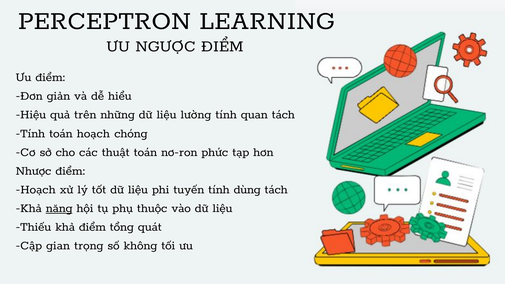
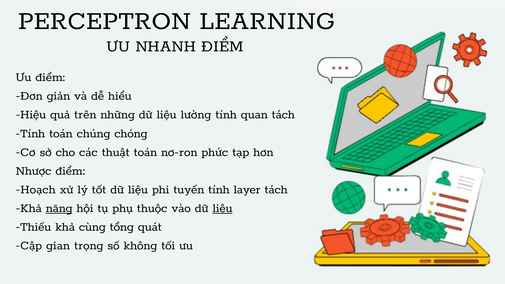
NGƯỢC: NGƯỢC -> NHANH (166, 46)
toán hoạch: hoạch -> chúng (93, 133)
dùng: dùng -> layer (247, 189)
liệu underline: none -> present (222, 208)
khả điểm: điểm -> cùng (92, 226)
